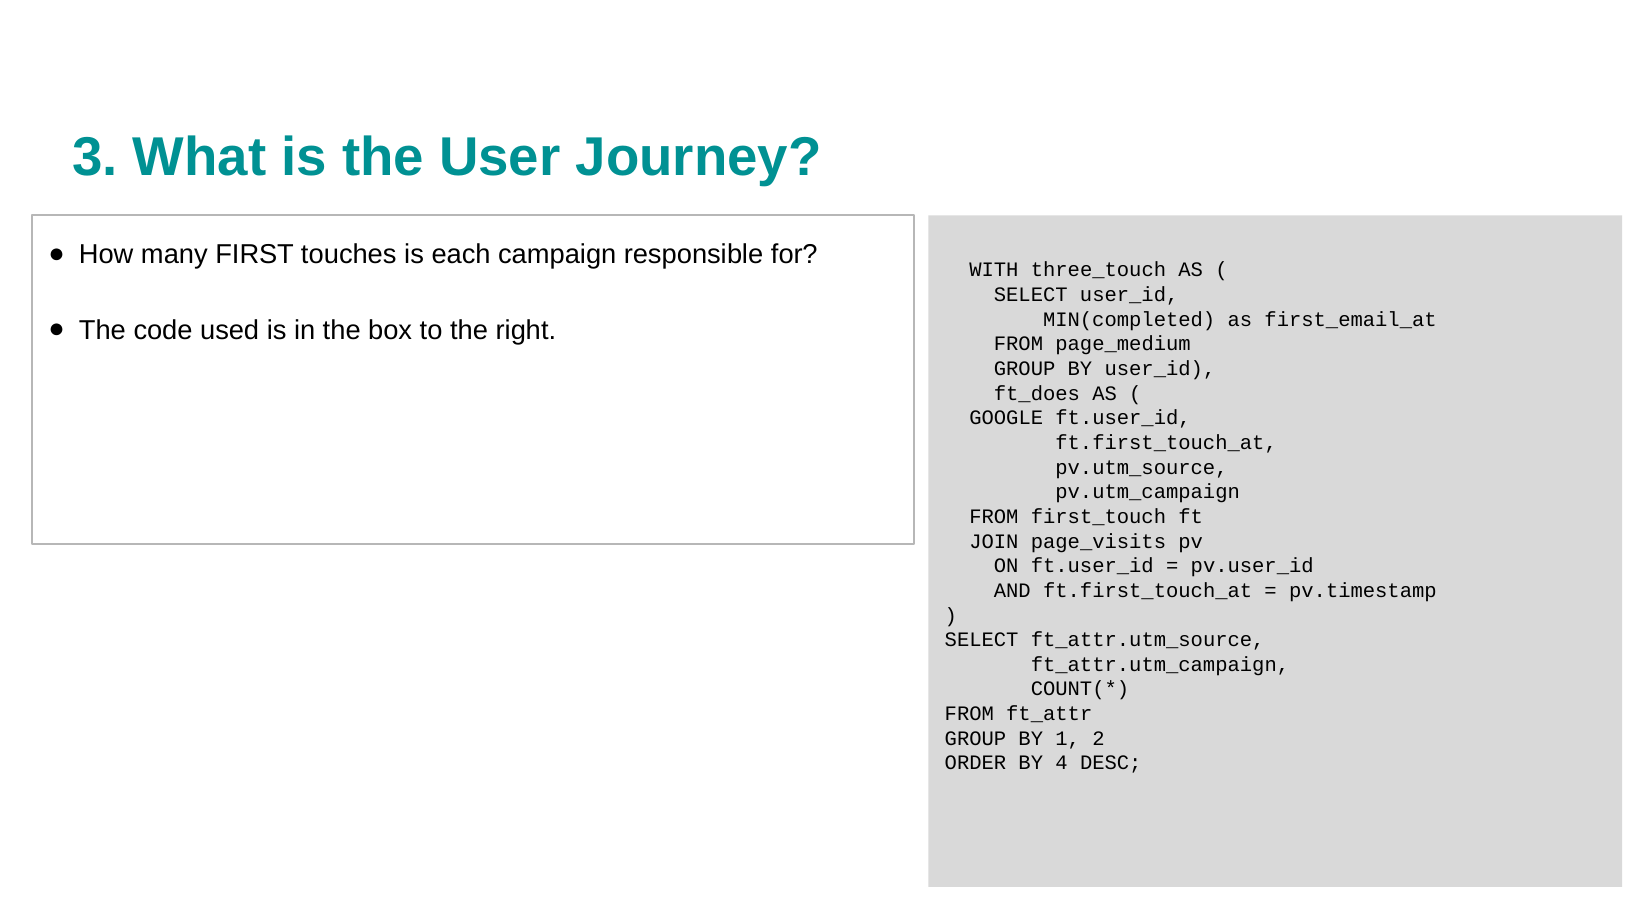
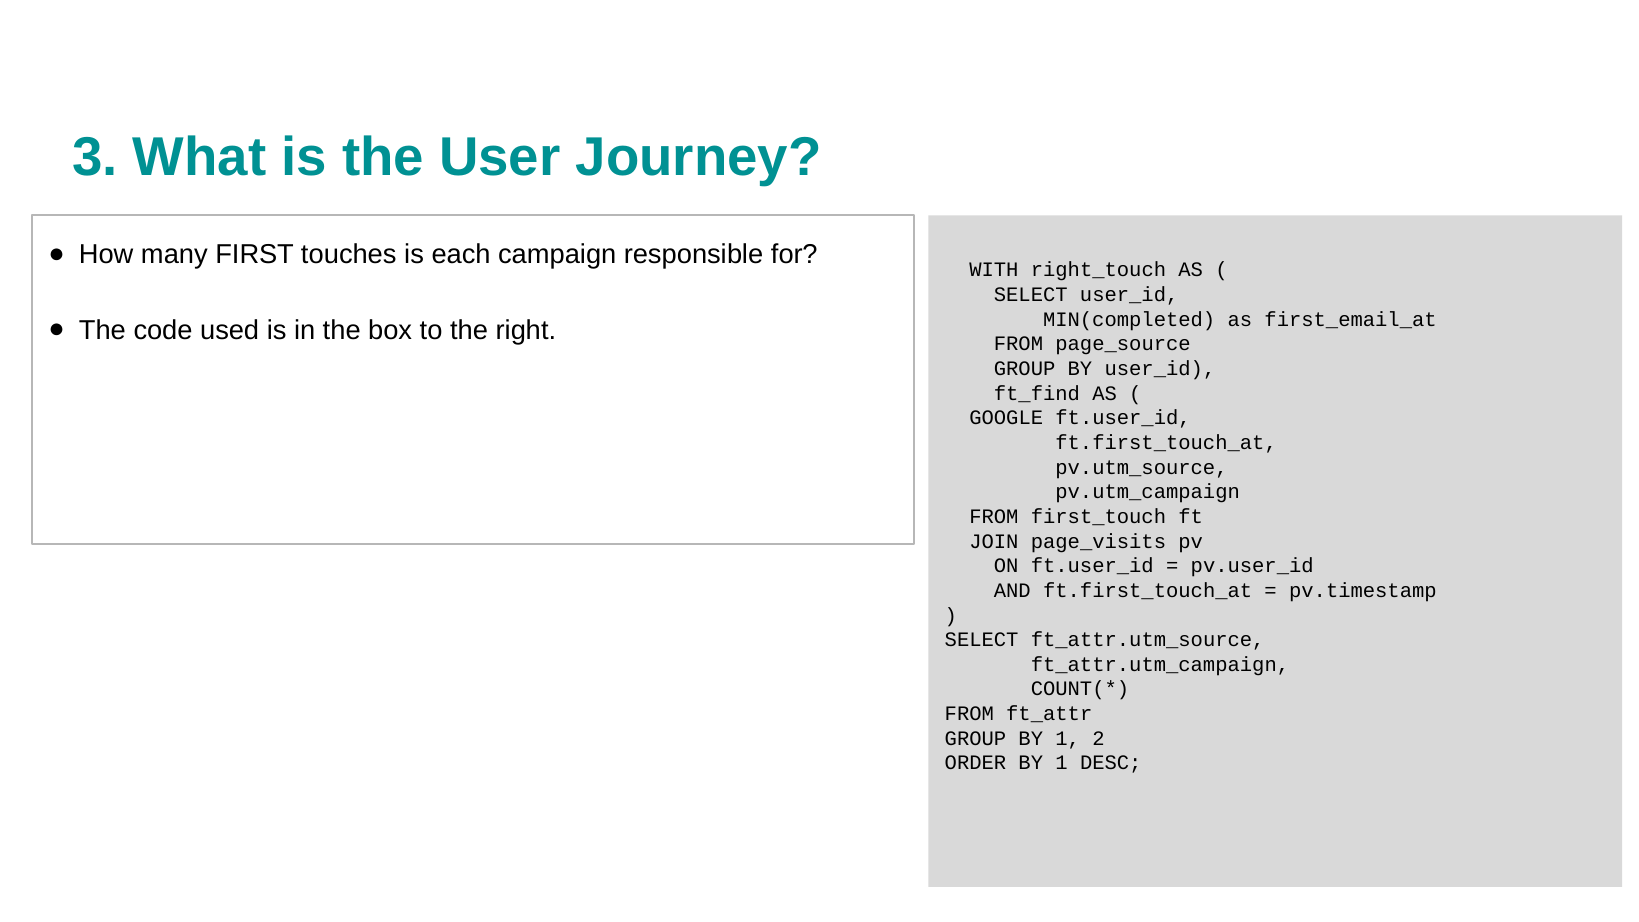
three_touch: three_touch -> right_touch (1098, 270)
page_medium: page_medium -> page_source (1123, 344)
ft_does: ft_does -> ft_find (1037, 393)
ORDER BY 4: 4 -> 1 (1062, 763)
